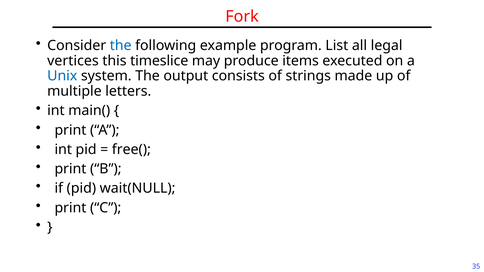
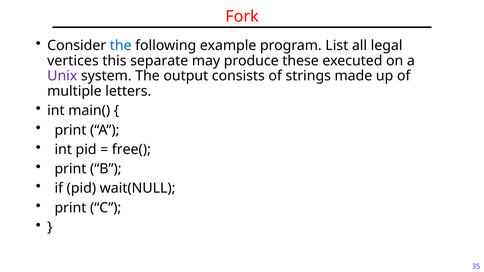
timeslice: timeslice -> separate (159, 61)
items: items -> these (301, 61)
Unix colour: blue -> purple (62, 76)
